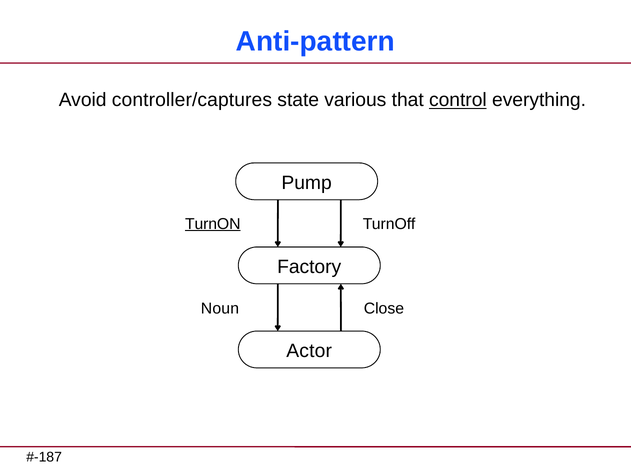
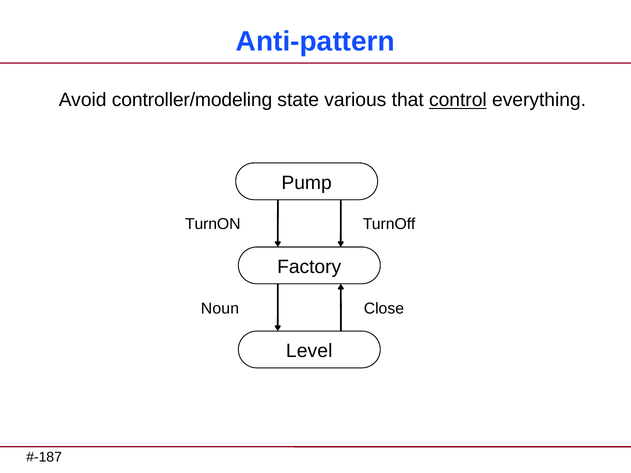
controller/captures: controller/captures -> controller/modeling (192, 100)
TurnON underline: present -> none (213, 224)
Actor: Actor -> Level (309, 351)
